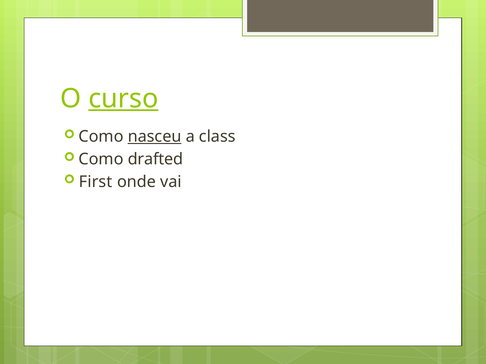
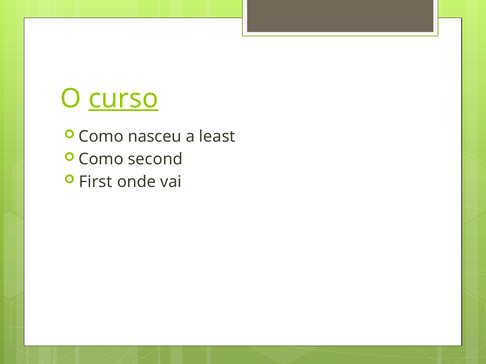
nasceu underline: present -> none (155, 137)
class: class -> least (217, 137)
drafted: drafted -> second (155, 159)
